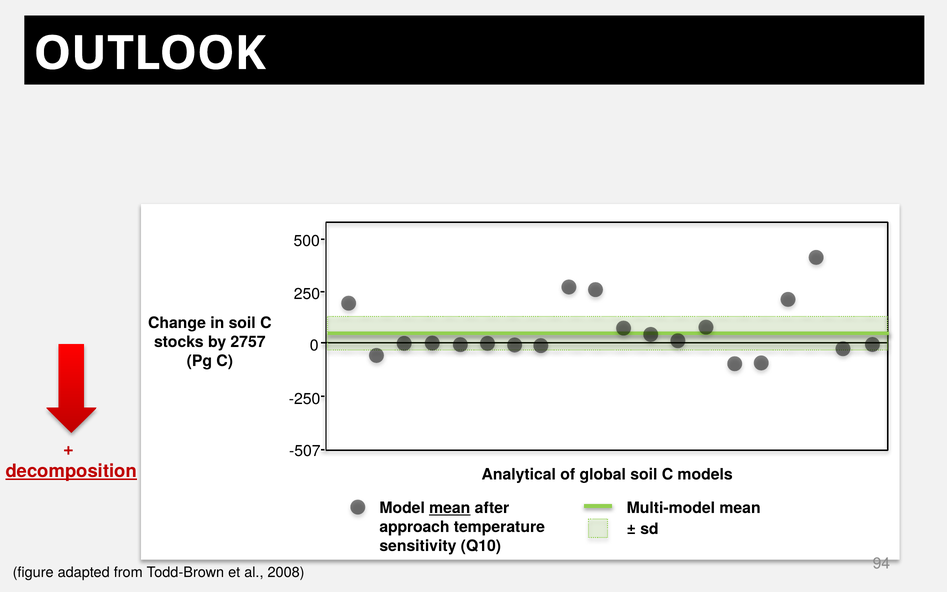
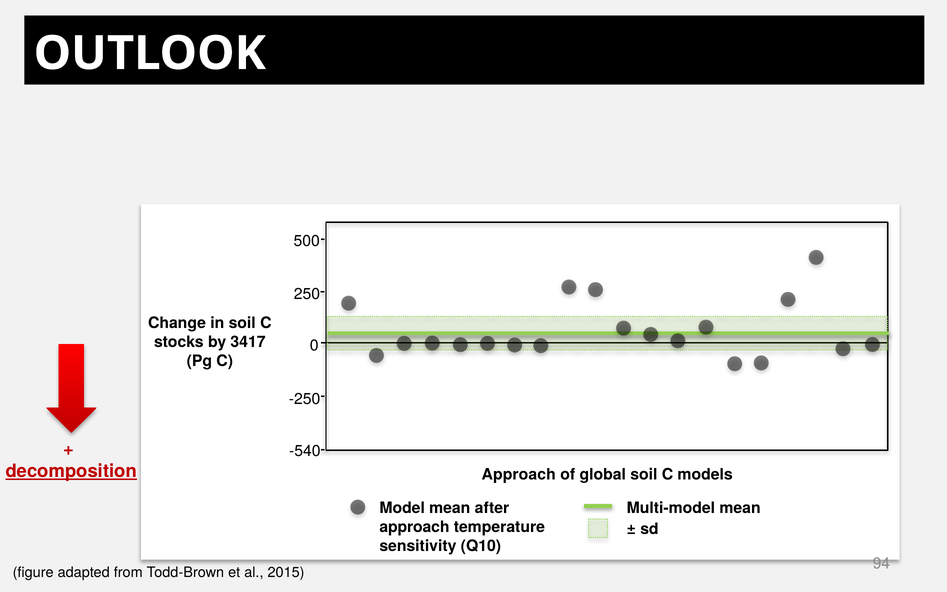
2757: 2757 -> 3417 (248, 342)
-507: -507 -> -540 (305, 451)
Analytical: Analytical -> Approach (519, 475)
mean underline: present -> none (450, 508)
2008: 2008 -> 2015 (286, 573)
